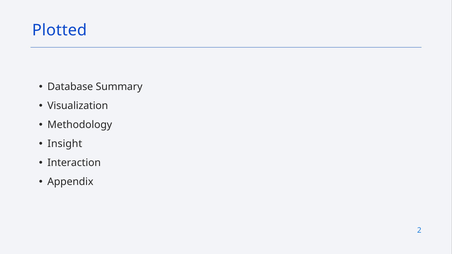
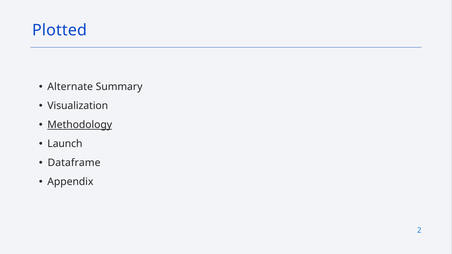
Database: Database -> Alternate (70, 87)
Methodology underline: none -> present (80, 125)
Insight: Insight -> Launch (65, 144)
Interaction: Interaction -> Dataframe (74, 163)
